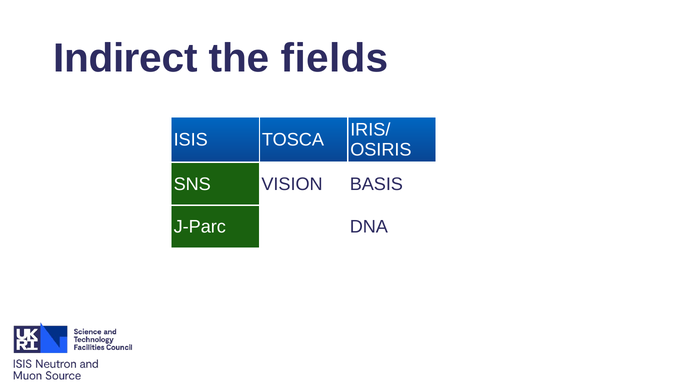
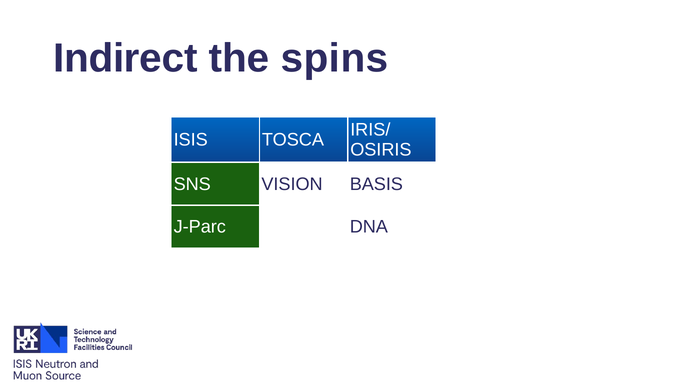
fields: fields -> spins (335, 58)
